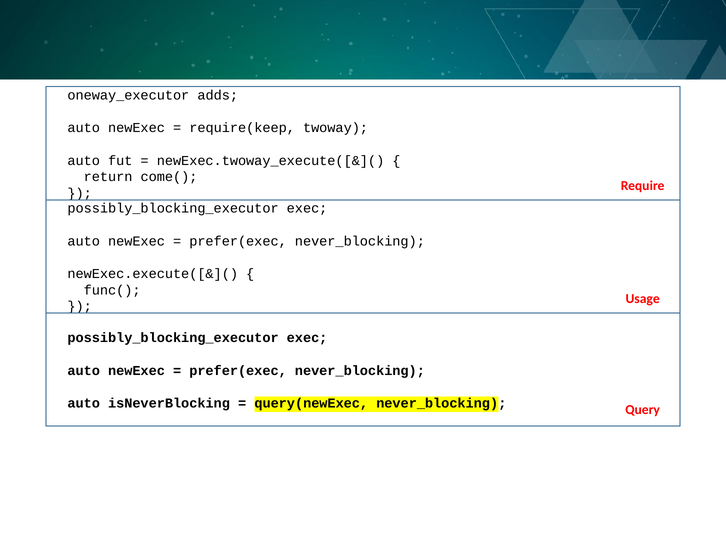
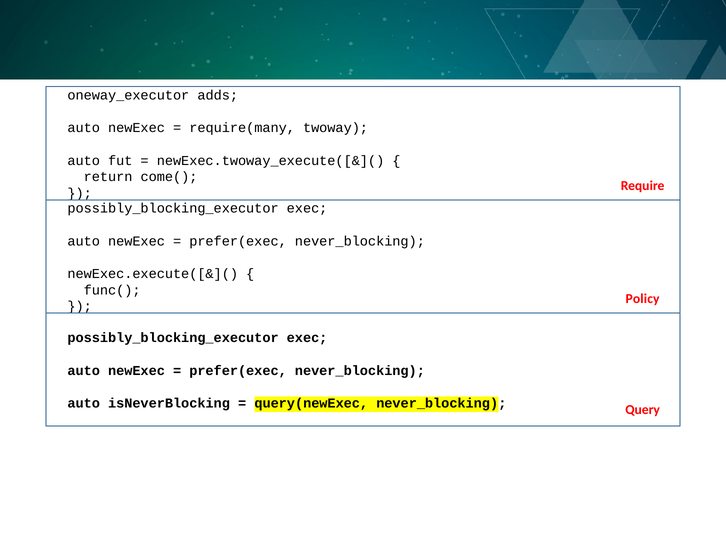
require(keep: require(keep -> require(many (242, 128)
Usage: Usage -> Policy (643, 298)
